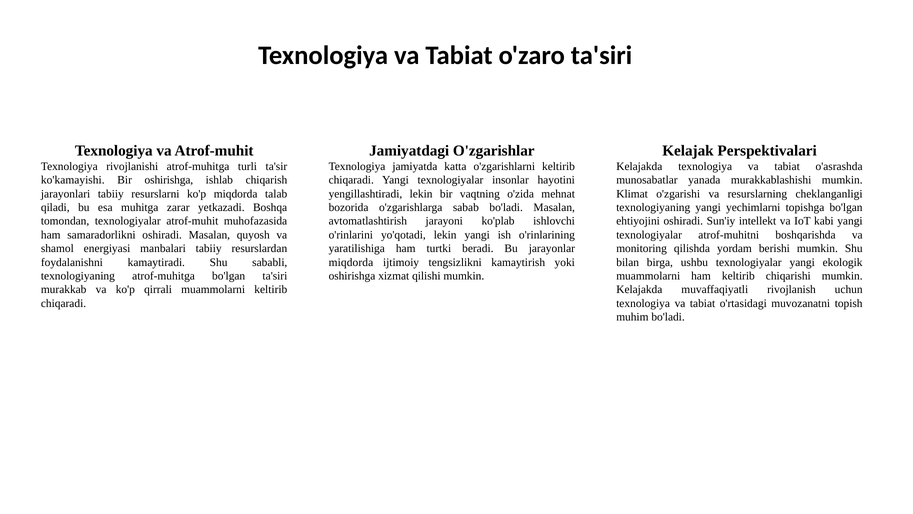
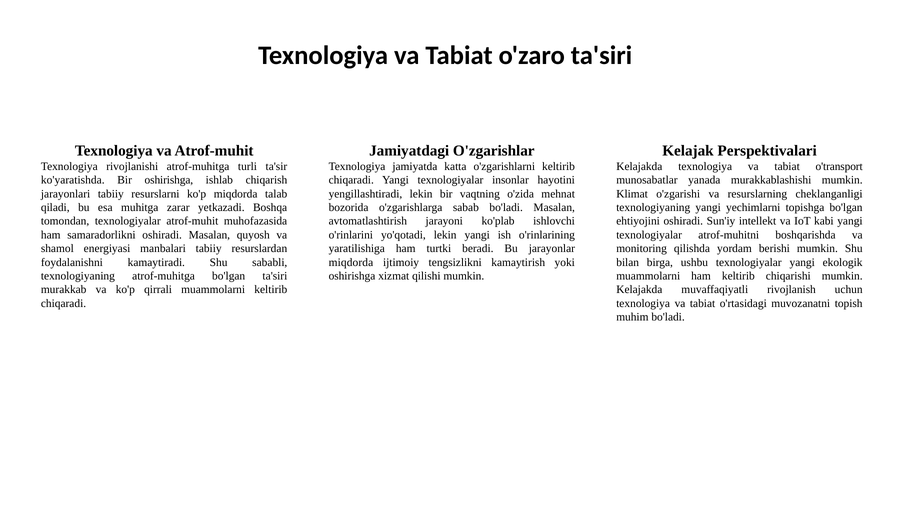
o'asrashda: o'asrashda -> o'transport (839, 166)
ko'kamayishi: ko'kamayishi -> ko'yaratishda (73, 180)
